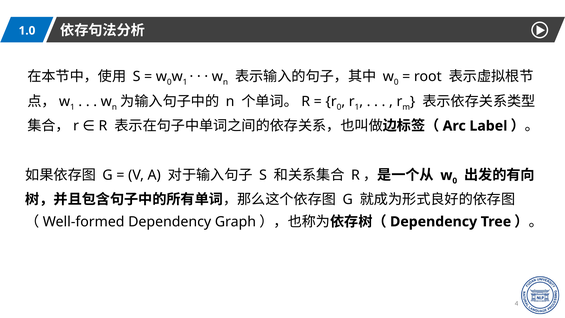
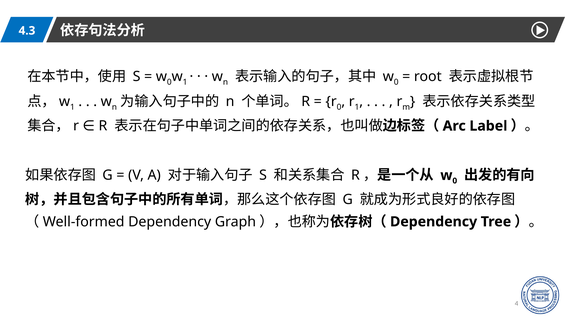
1.0: 1.0 -> 4.3 (27, 31)
